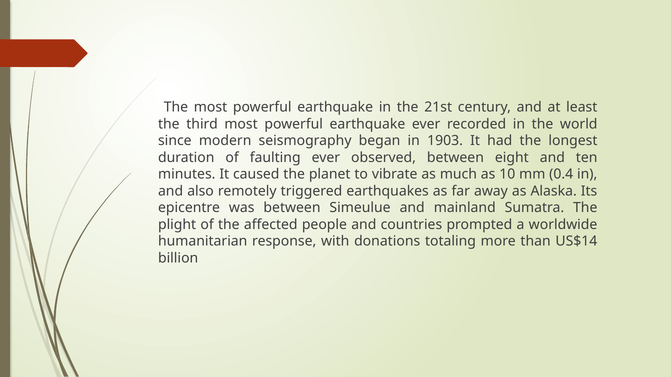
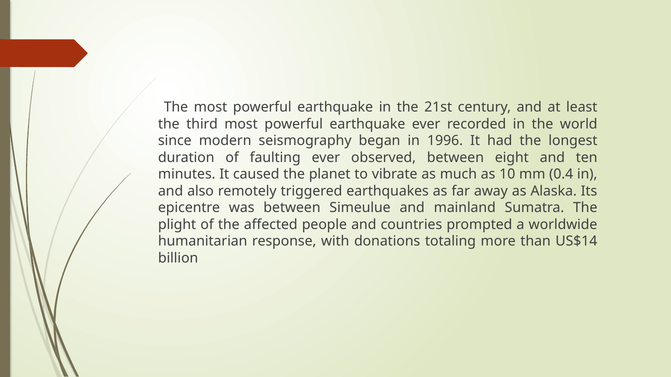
1903: 1903 -> 1996 (445, 141)
